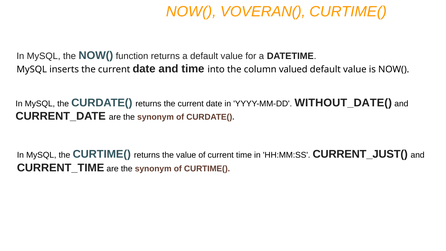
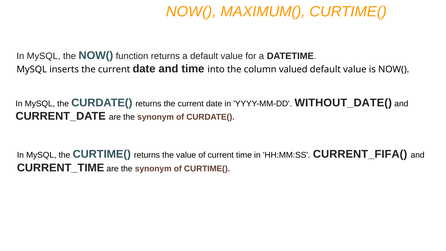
VOVERAN(: VOVERAN( -> MAXIMUM( (263, 12)
CURRENT_JUST(: CURRENT_JUST( -> CURRENT_FIFA( (360, 154)
